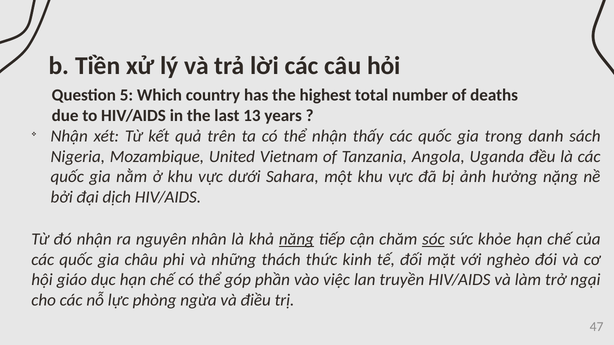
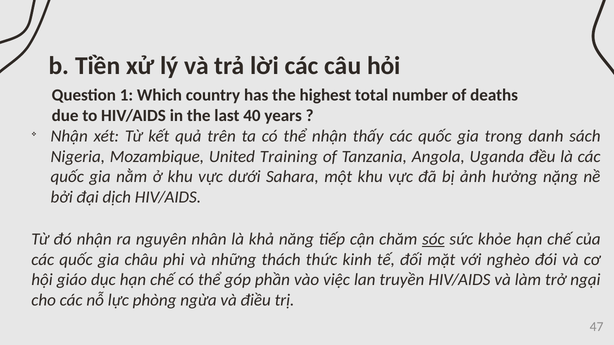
5: 5 -> 1 (126, 95)
13: 13 -> 40 (252, 116)
Vietnam: Vietnam -> Training (289, 157)
năng underline: present -> none (296, 239)
